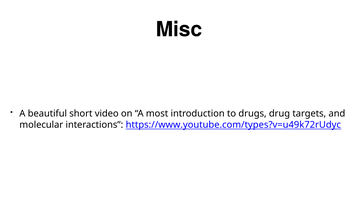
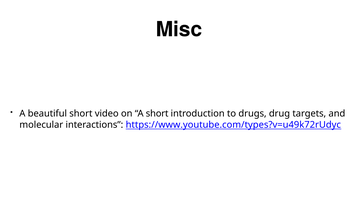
A most: most -> short (157, 113)
